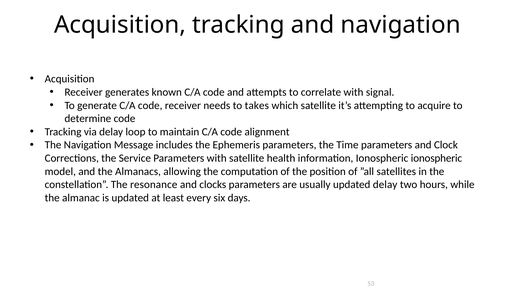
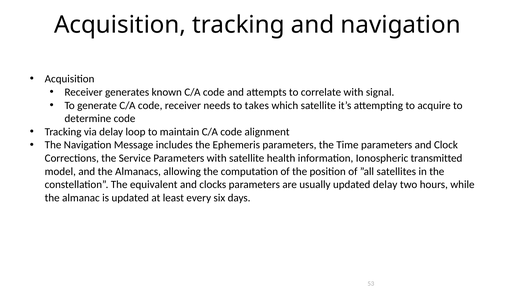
Ionospheric ionospheric: ionospheric -> transmitted (436, 158)
resonance: resonance -> equivalent (154, 185)
